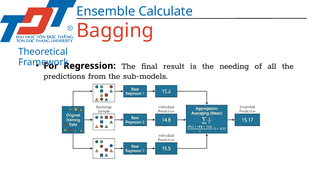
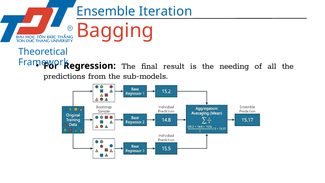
Calculate: Calculate -> Iteration (166, 11)
